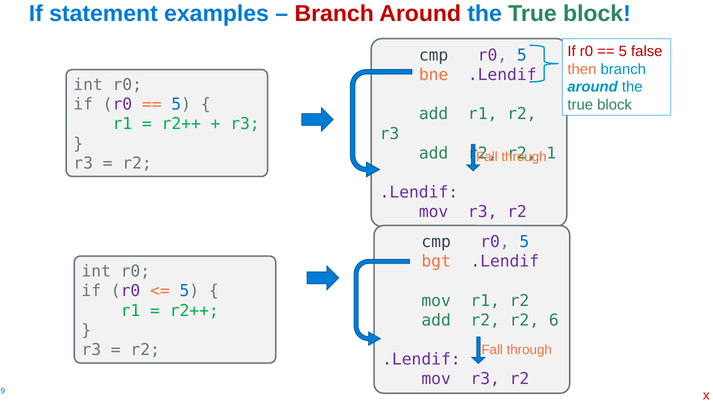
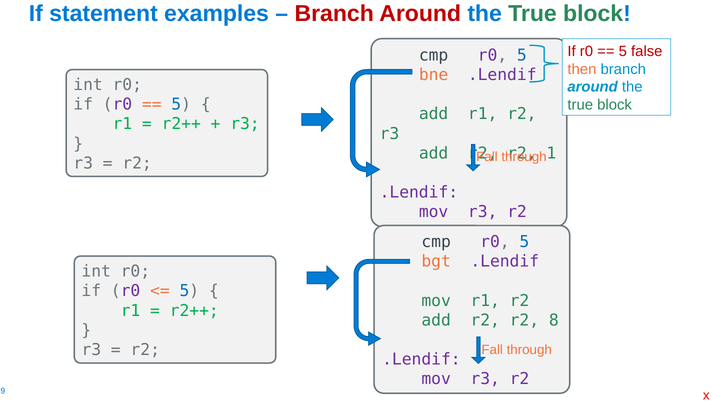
6: 6 -> 8 (554, 320)
